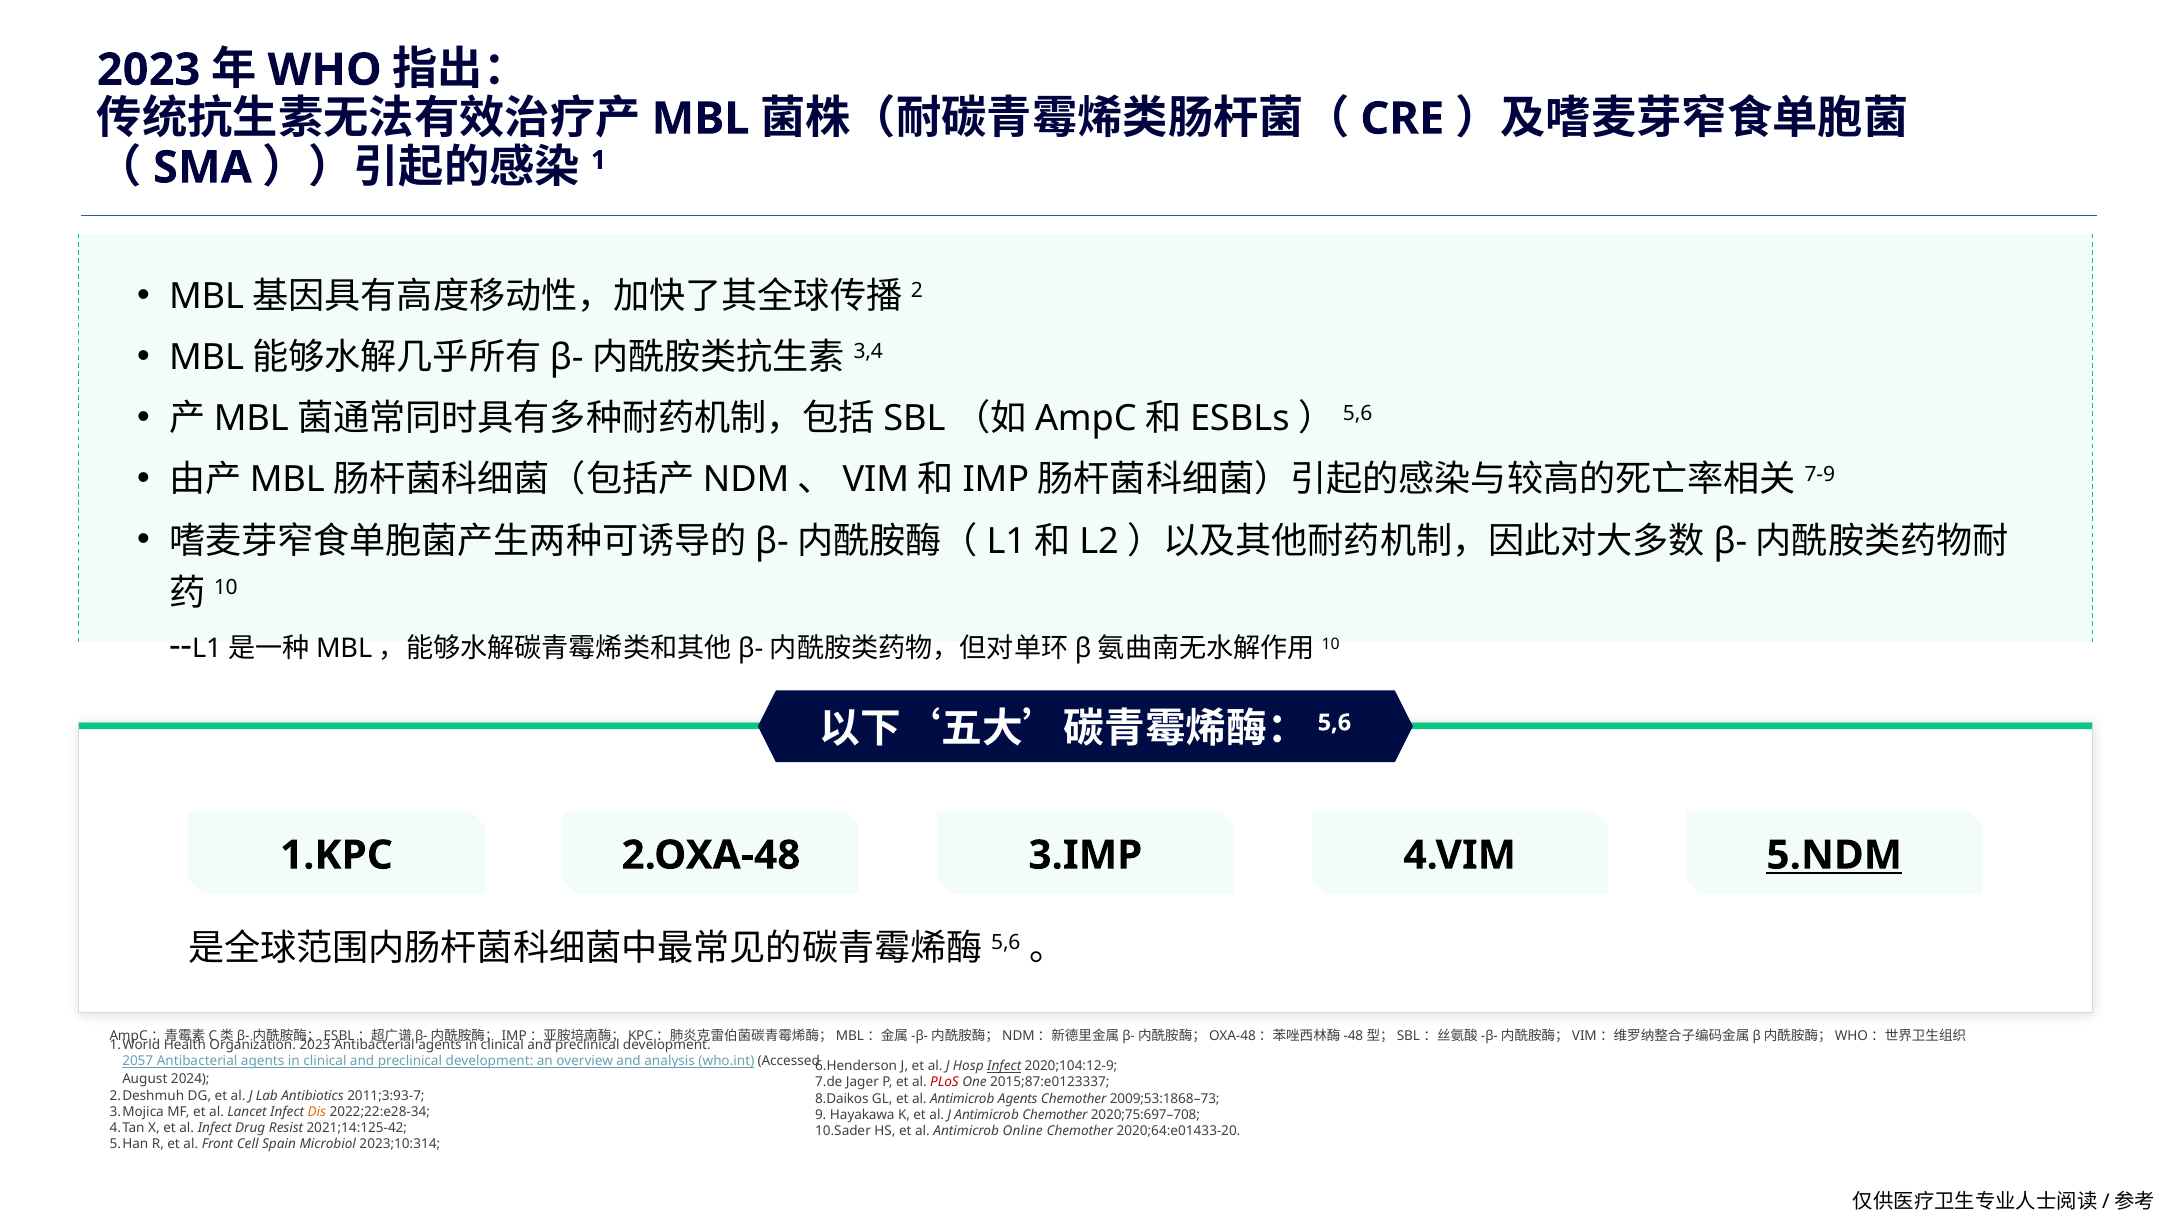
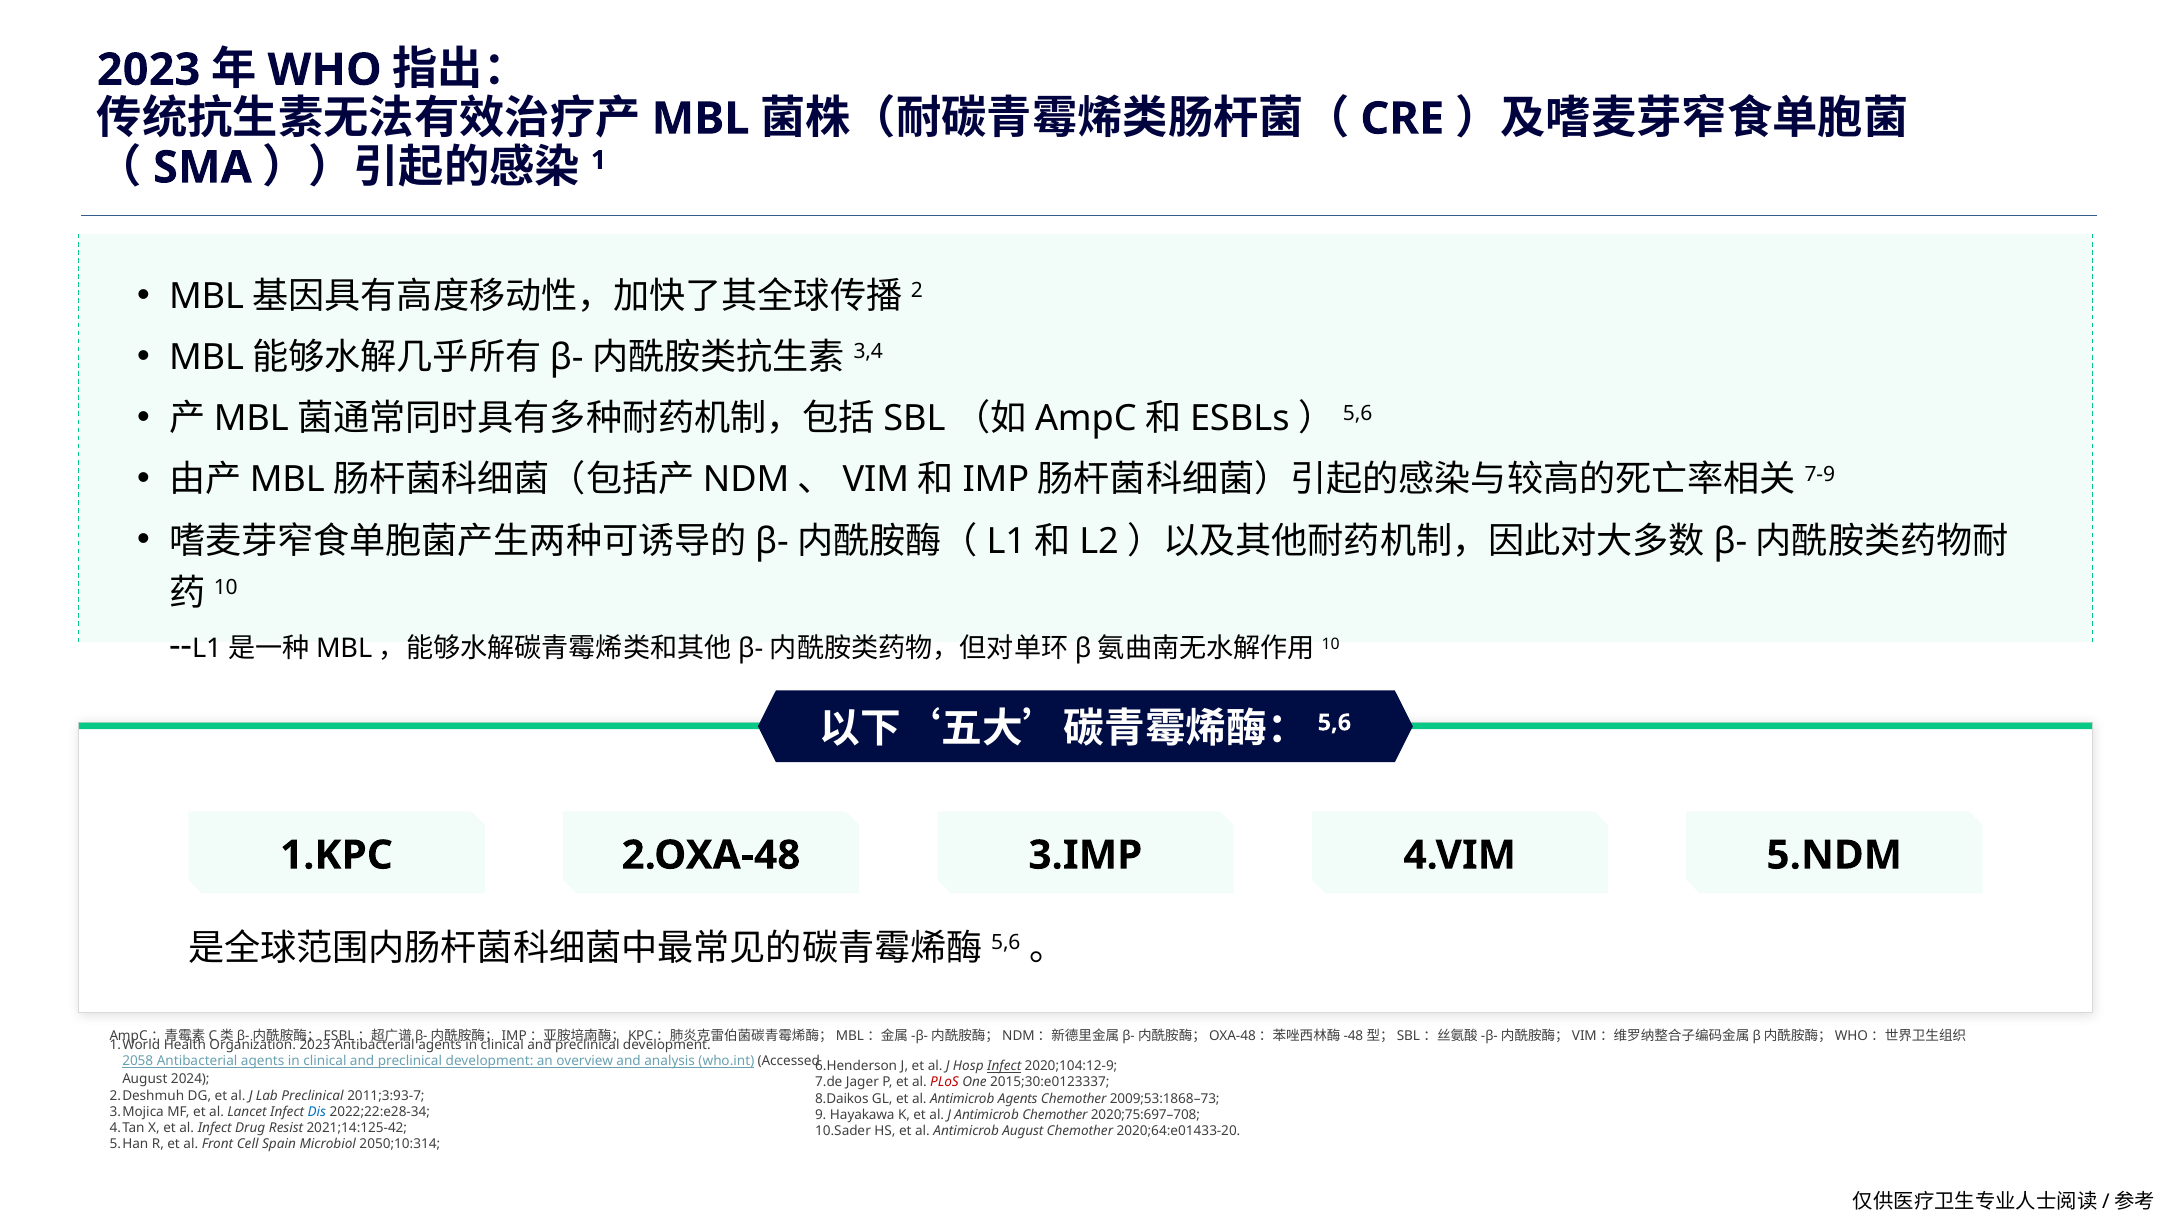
5.NDM underline: present -> none (1834, 855)
2057: 2057 -> 2058 (138, 1061)
2015;87:e0123337: 2015;87:e0123337 -> 2015;30:e0123337 (1050, 1083)
Lab Antibiotics: Antibiotics -> Preclinical (313, 1096)
Dis colour: orange -> blue (317, 1112)
Antimicrob Online: Online -> August (1023, 1131)
2023;10:314: 2023;10:314 -> 2050;10:314 (400, 1145)
